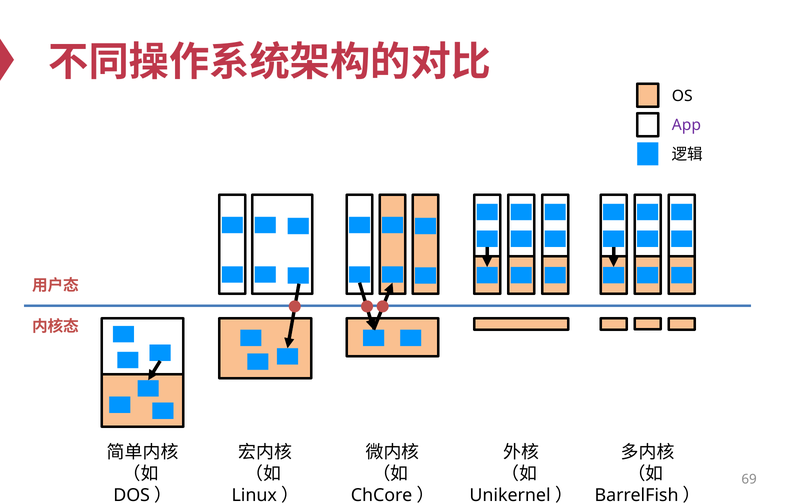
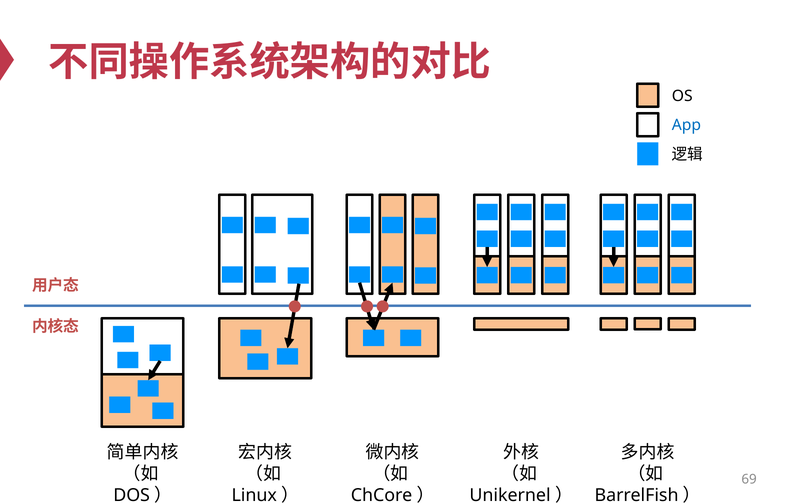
App colour: purple -> blue (686, 125)
